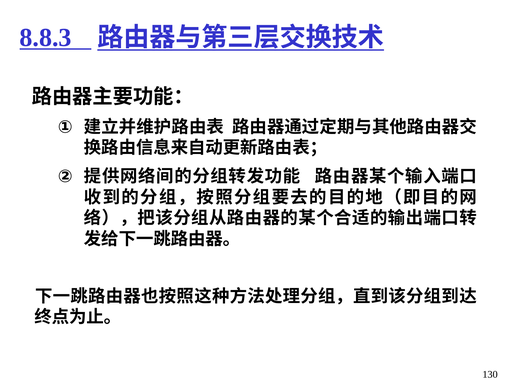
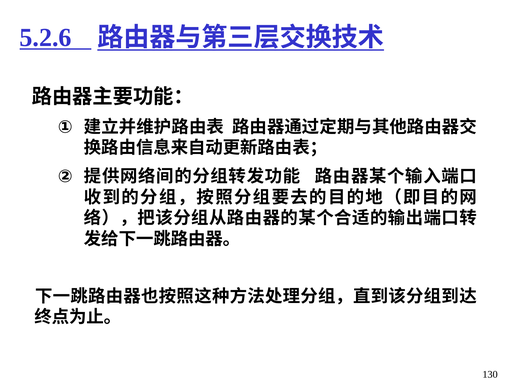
8.8.3: 8.8.3 -> 5.2.6 (46, 38)
